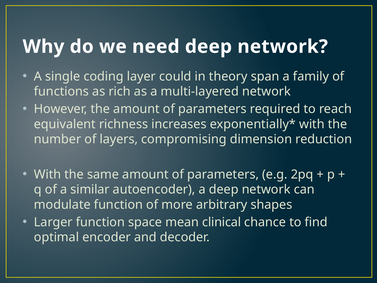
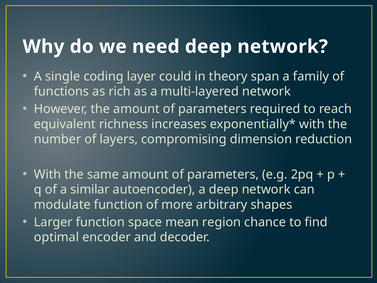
clinical: clinical -> region (222, 222)
